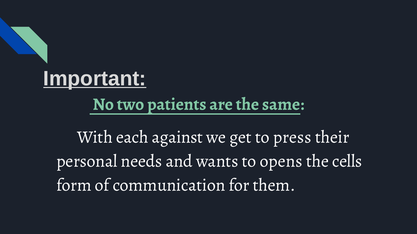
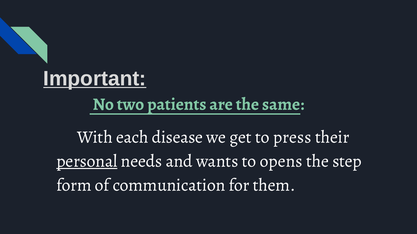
against: against -> disease (177, 138)
personal underline: none -> present (87, 162)
cells: cells -> step (347, 162)
